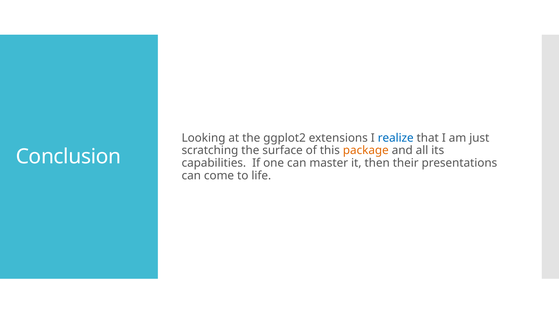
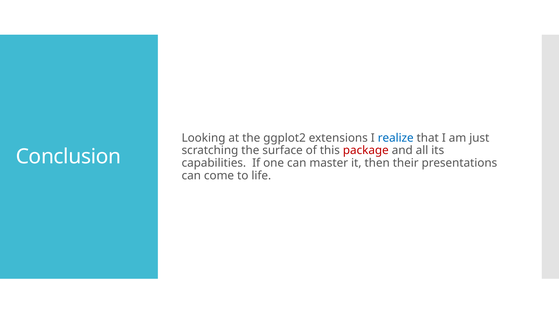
package colour: orange -> red (366, 151)
